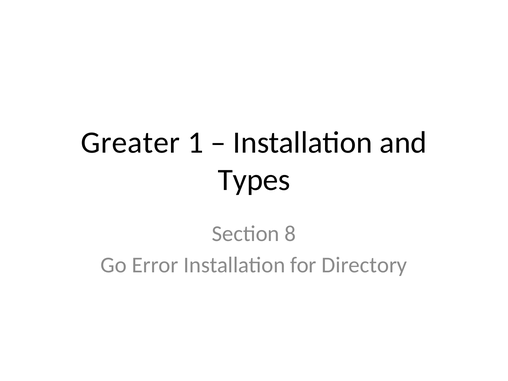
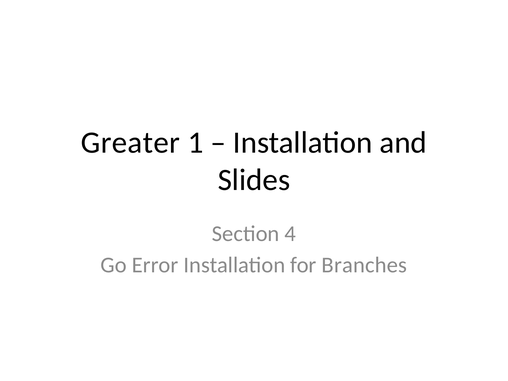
Types: Types -> Slides (254, 180)
8: 8 -> 4 (290, 234)
Directory: Directory -> Branches (364, 265)
